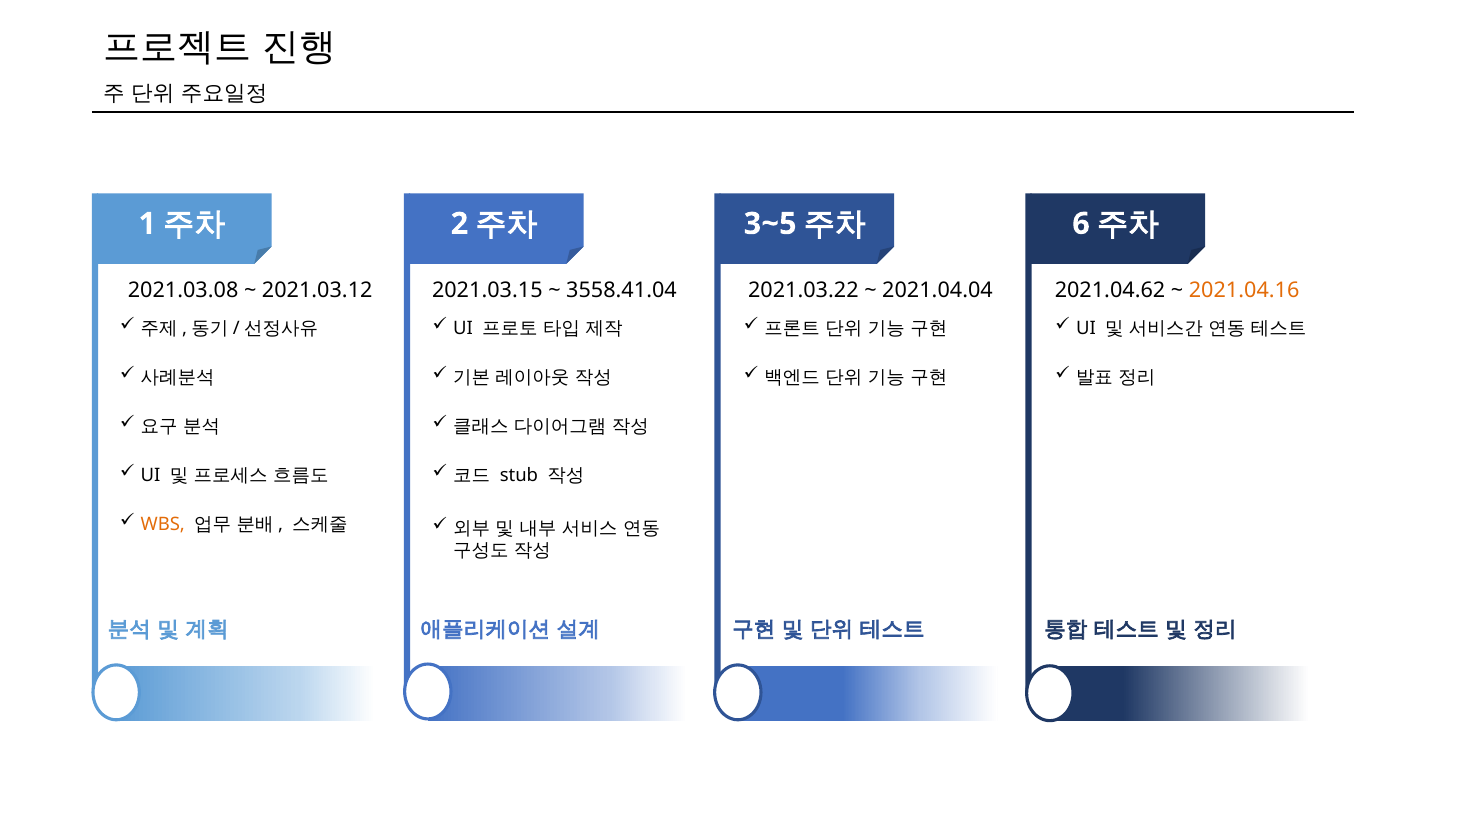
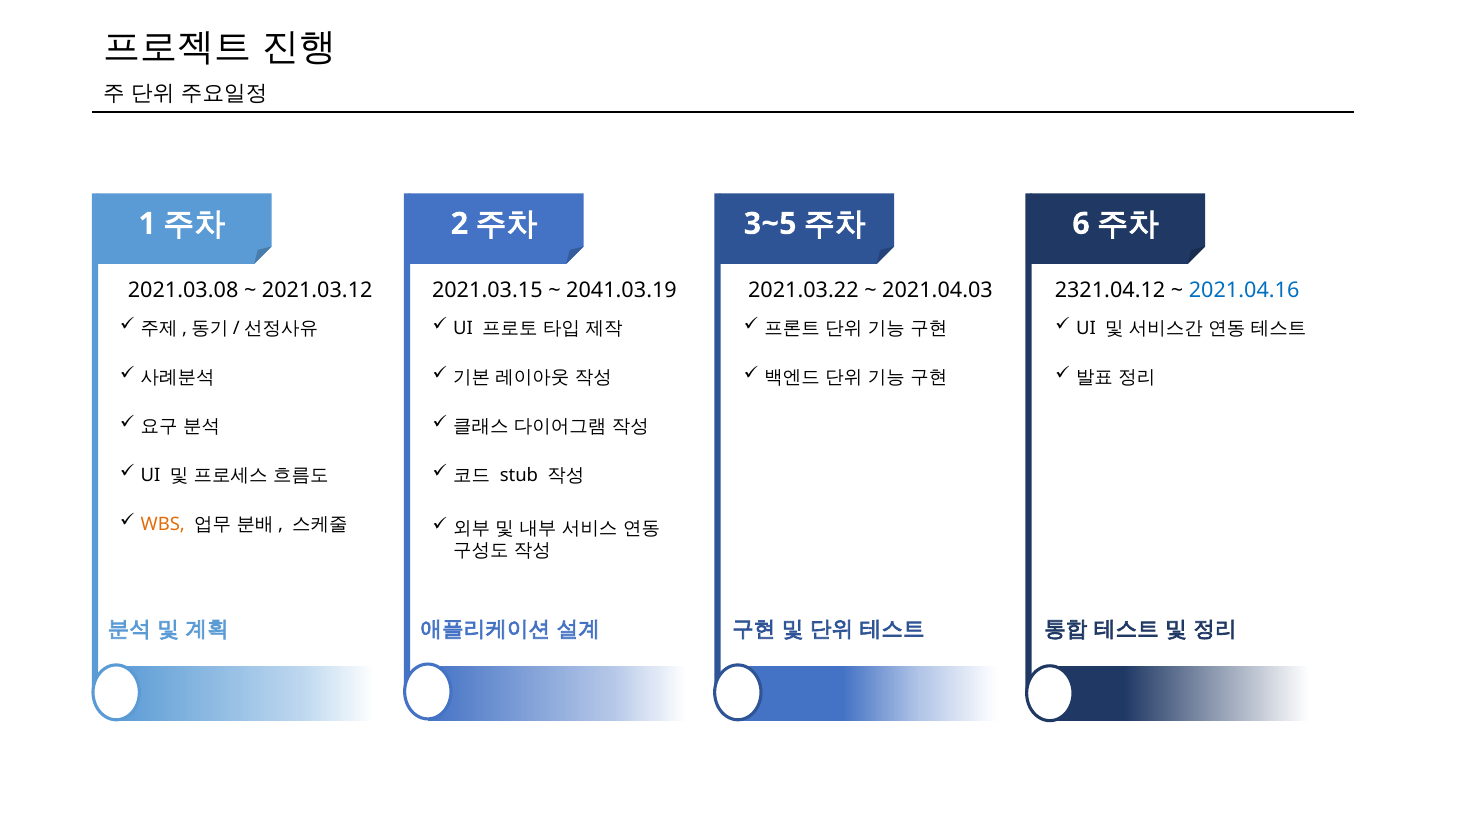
3558.41.04: 3558.41.04 -> 2041.03.19 (621, 291)
2021.04.04: 2021.04.04 -> 2021.04.03 (938, 291)
2021.04.62: 2021.04.62 -> 2321.04.12 (1110, 291)
2021.04.16 colour: orange -> blue (1244, 291)
